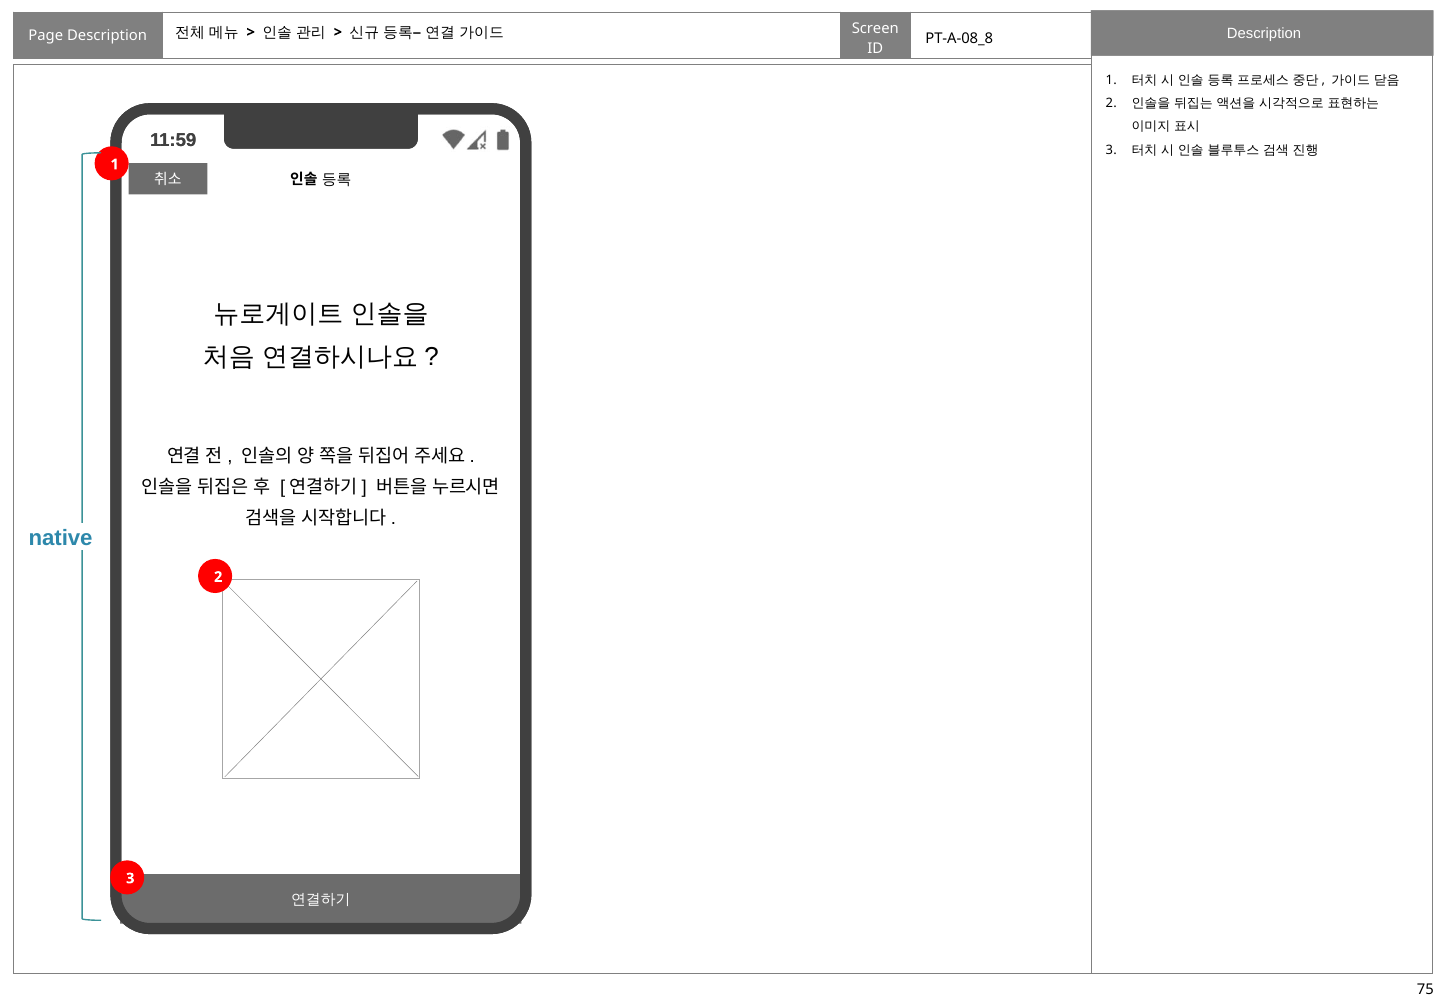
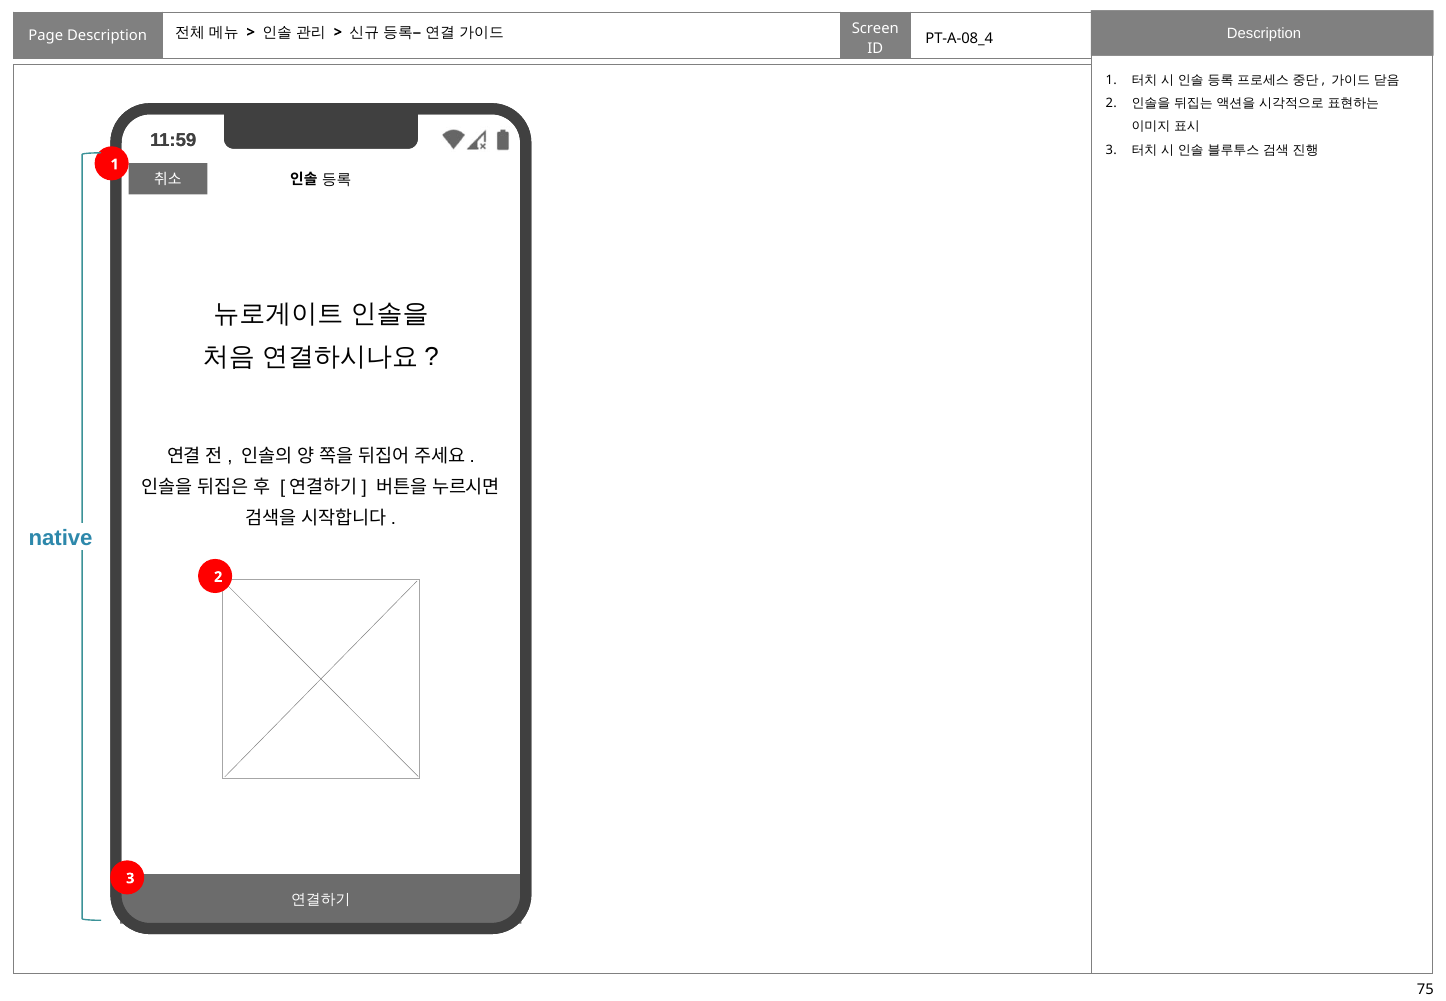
PT-A-08_8: PT-A-08_8 -> PT-A-08_4 (959, 38)
